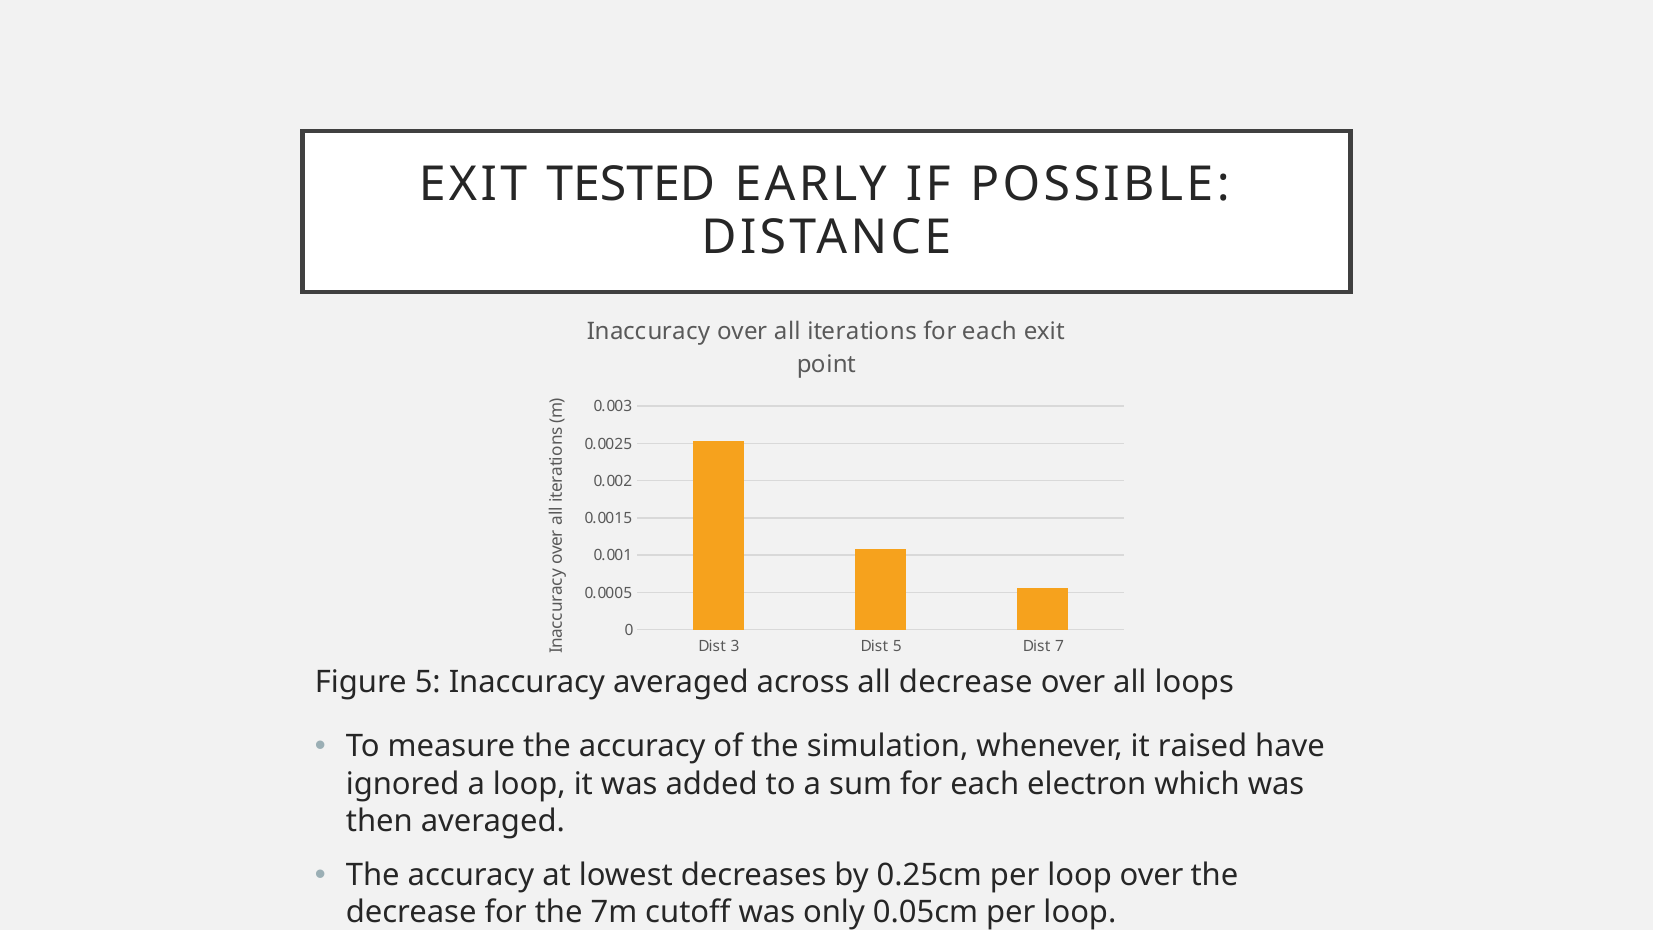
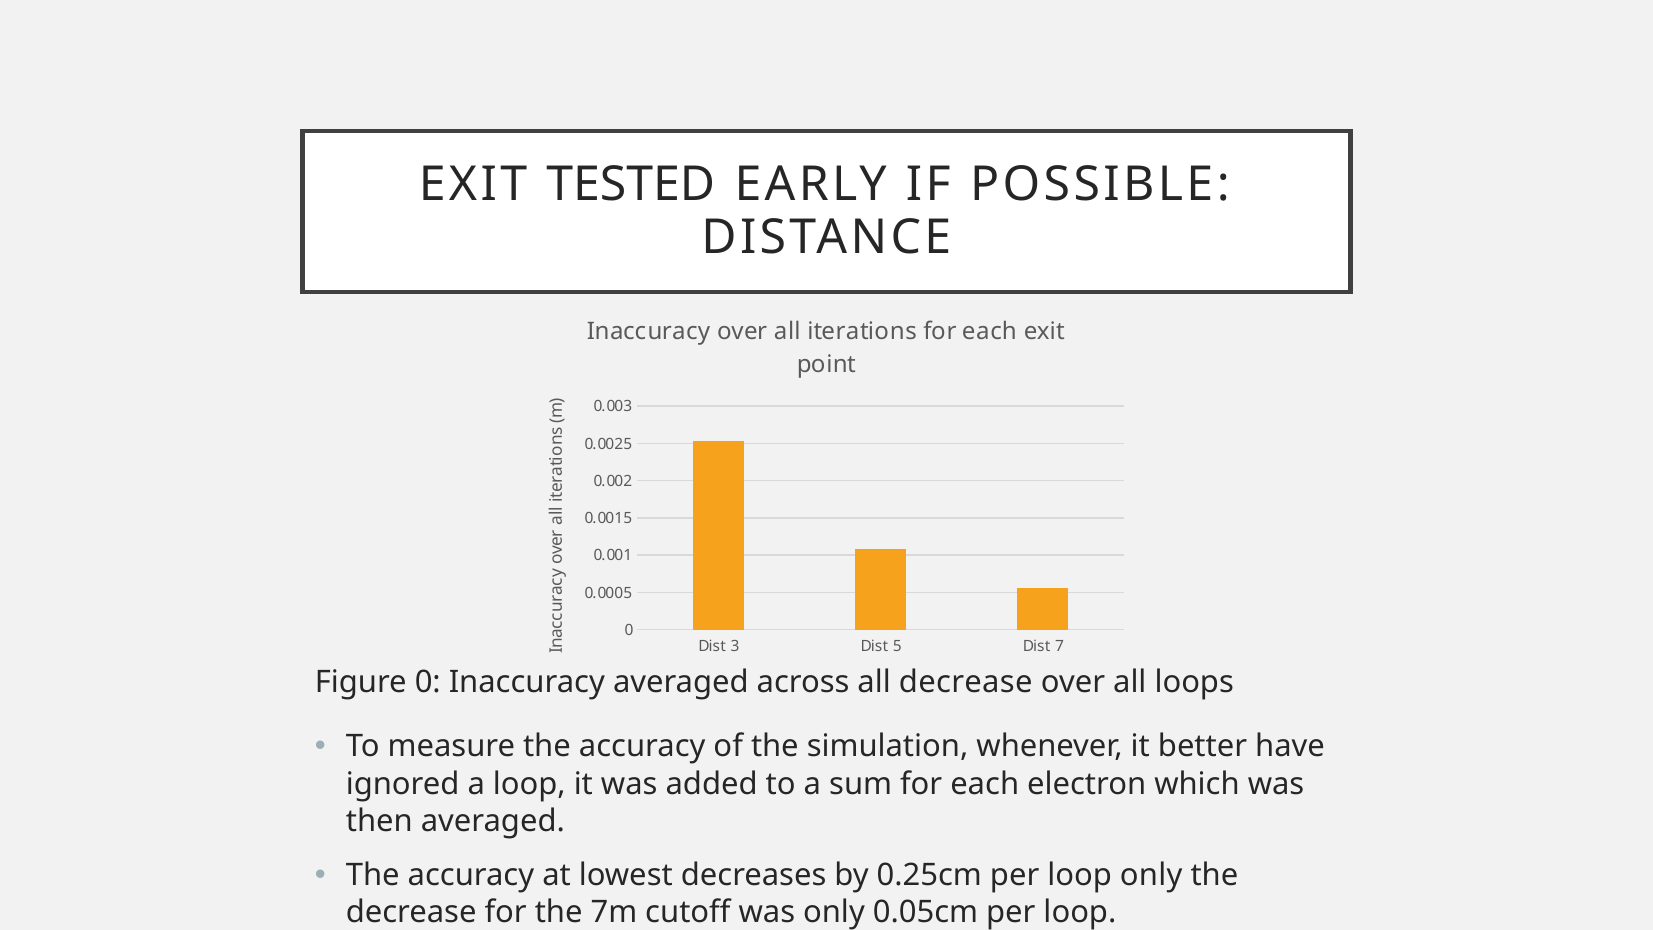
Figure 5: 5 -> 0 (428, 682)
raised: raised -> better (1203, 746)
loop over: over -> only (1151, 875)
